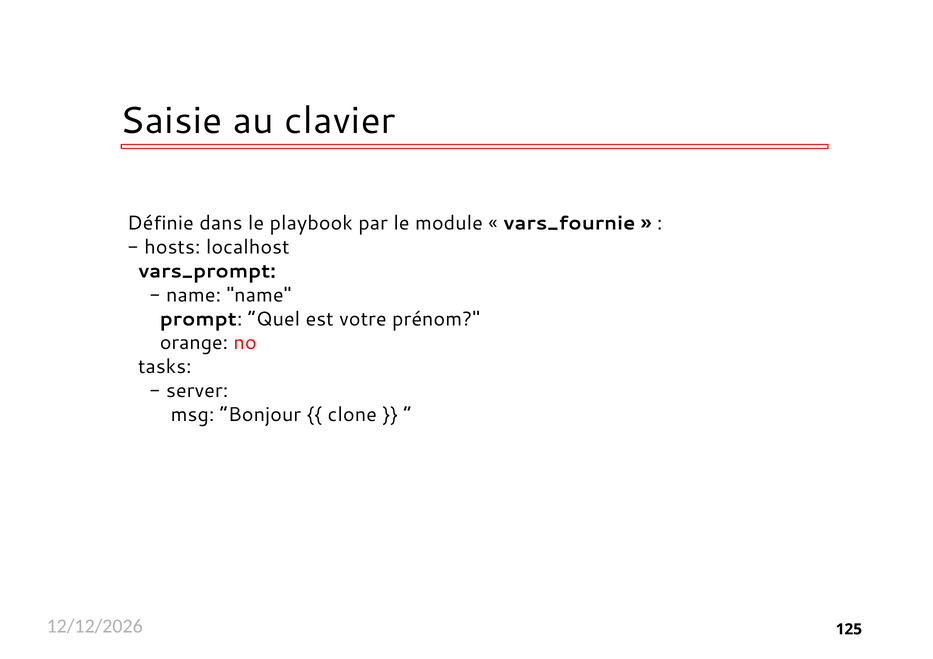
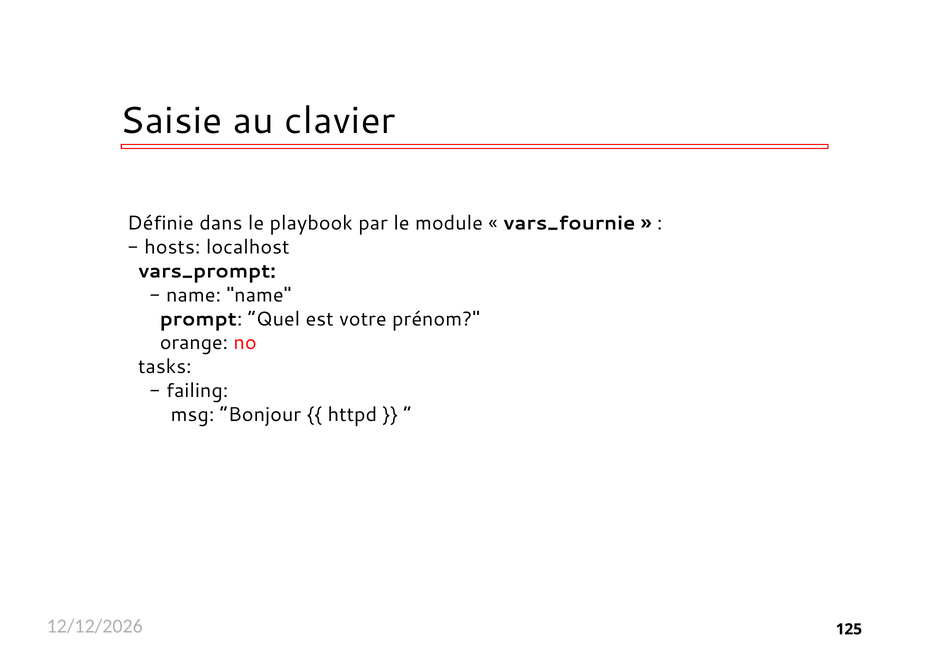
server: server -> failing (197, 391)
clone: clone -> httpd (352, 415)
